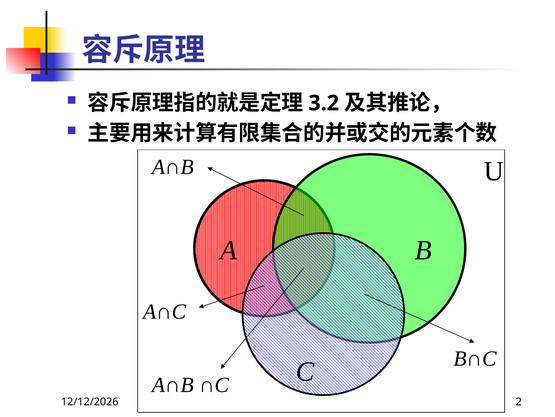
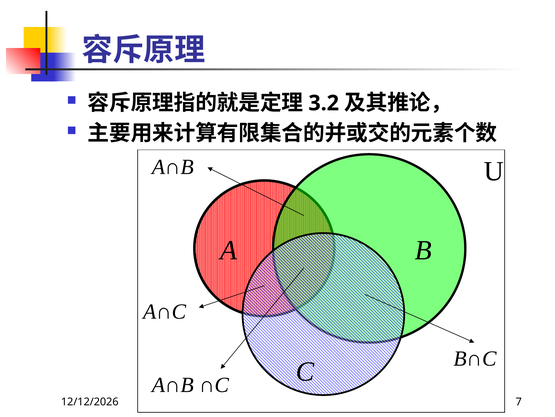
2: 2 -> 7 (519, 401)
